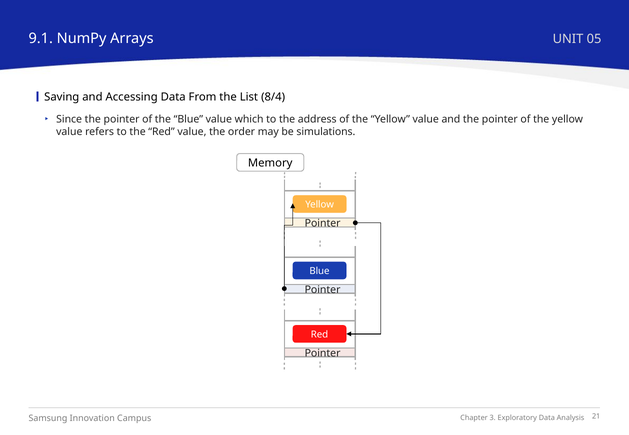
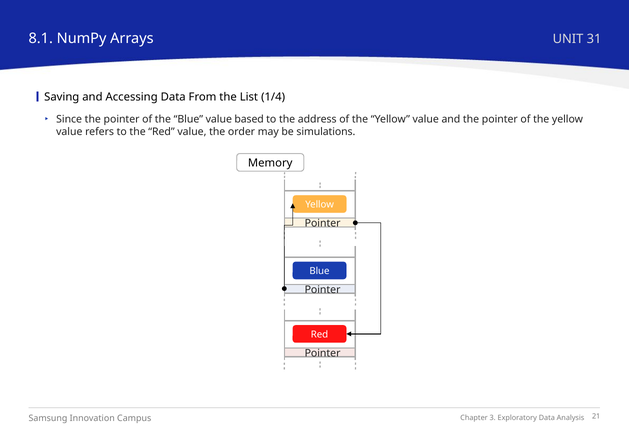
9.1: 9.1 -> 8.1 (41, 38)
05: 05 -> 31 (594, 39)
8/4: 8/4 -> 1/4 (273, 97)
which: which -> based (249, 120)
